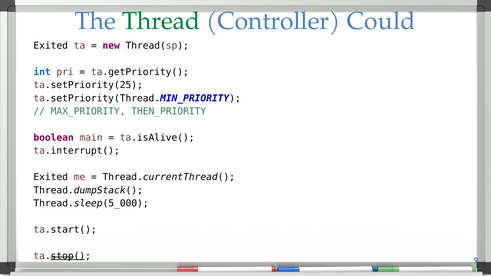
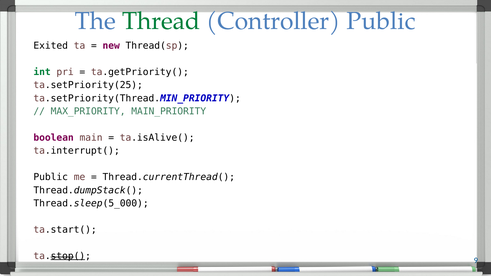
Controller Could: Could -> Public (381, 21)
int colour: blue -> green (42, 72)
THEN_PRIORITY: THEN_PRIORITY -> MAIN_PRIORITY (169, 111)
Exited: Exited -> Public (51, 177)
